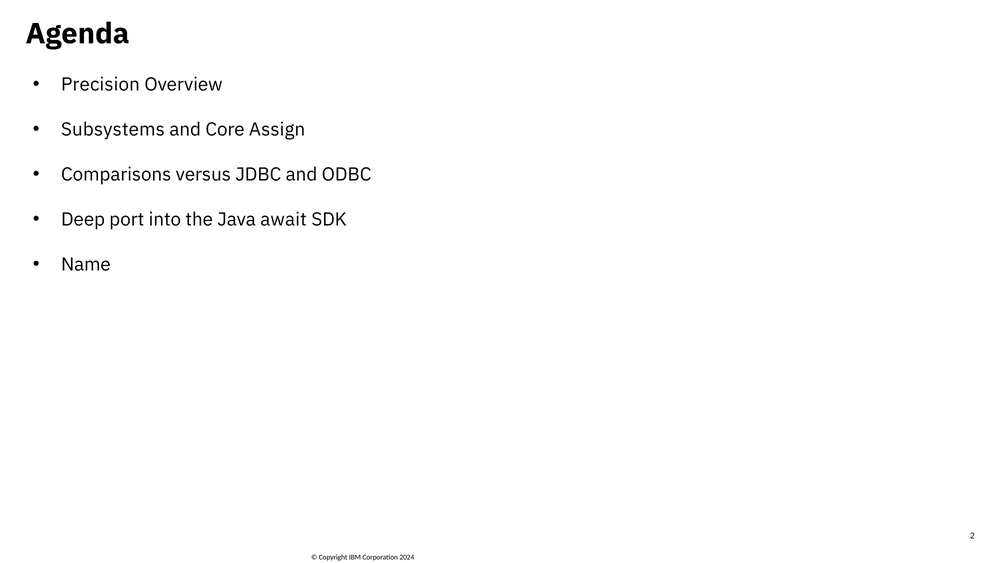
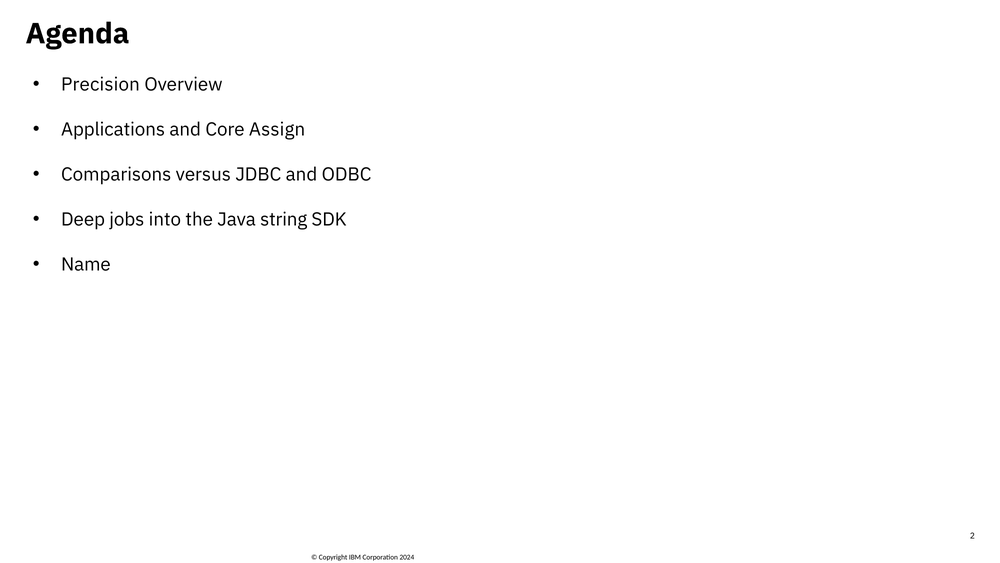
Subsystems: Subsystems -> Applications (113, 129)
port: port -> jobs (127, 219)
await: await -> string (284, 219)
